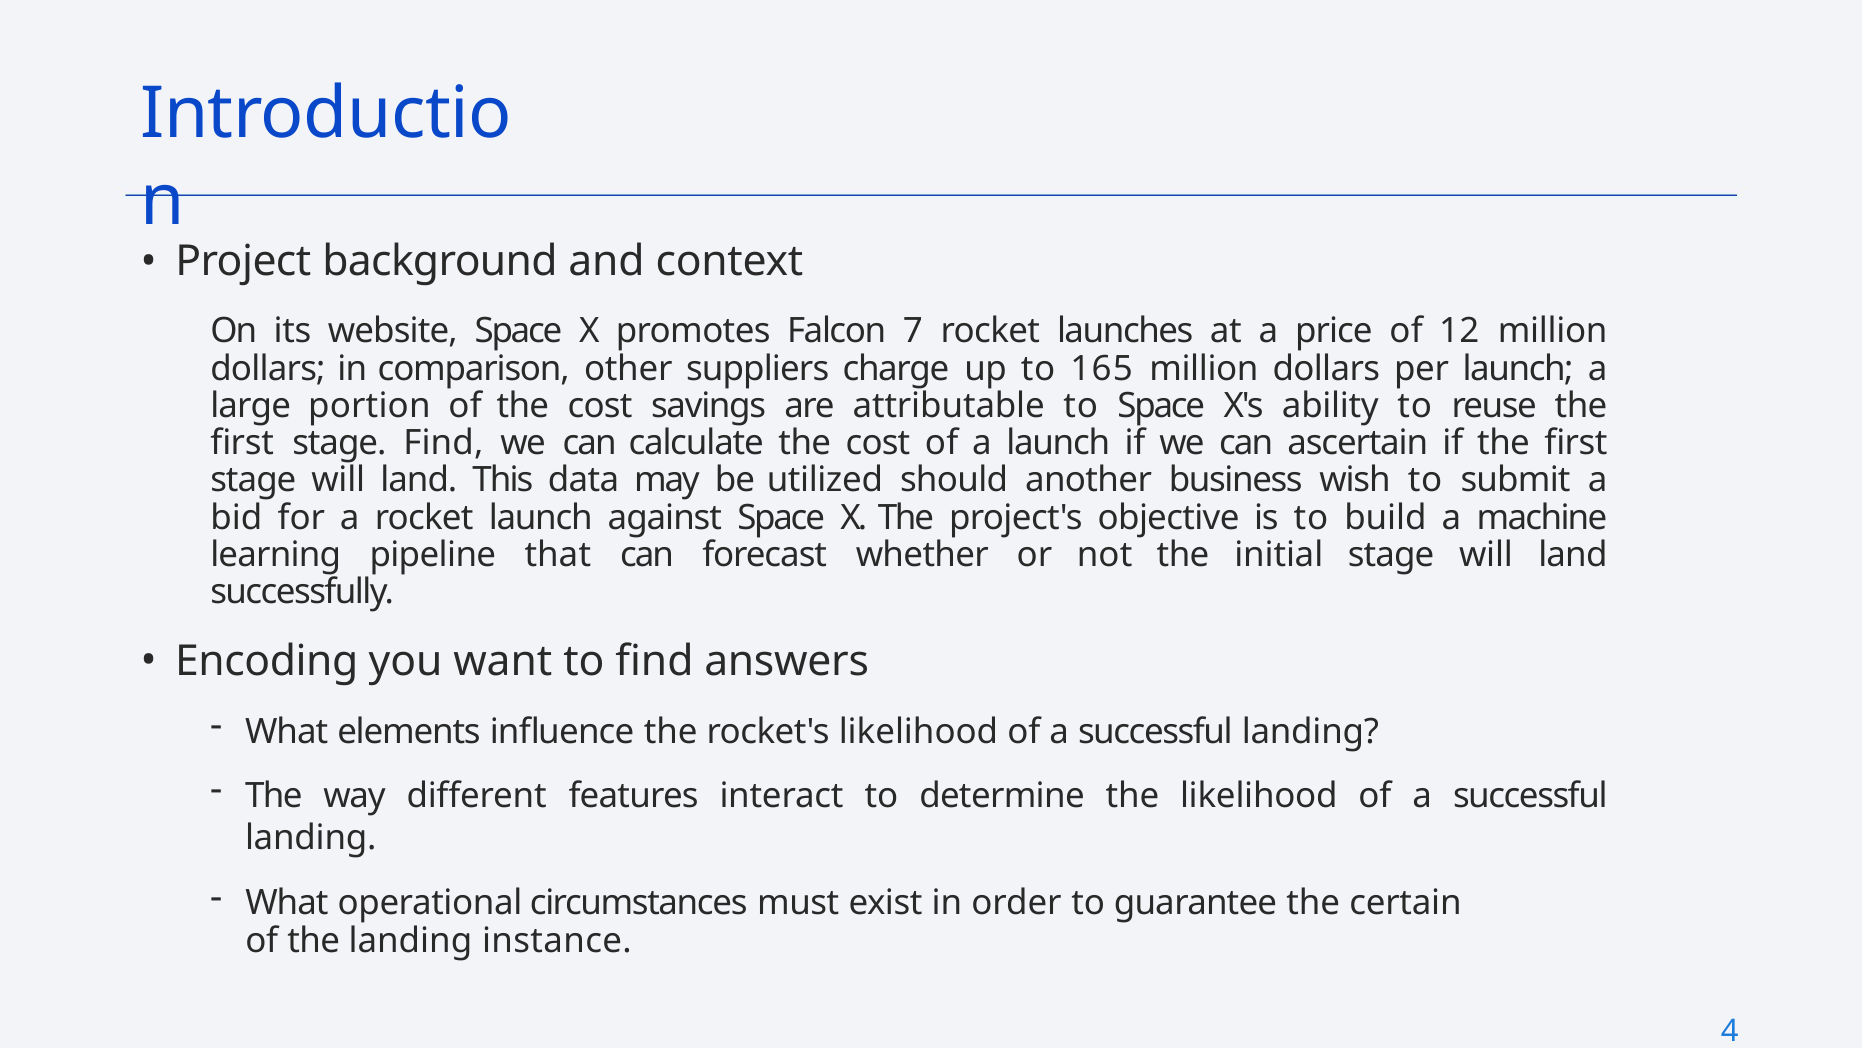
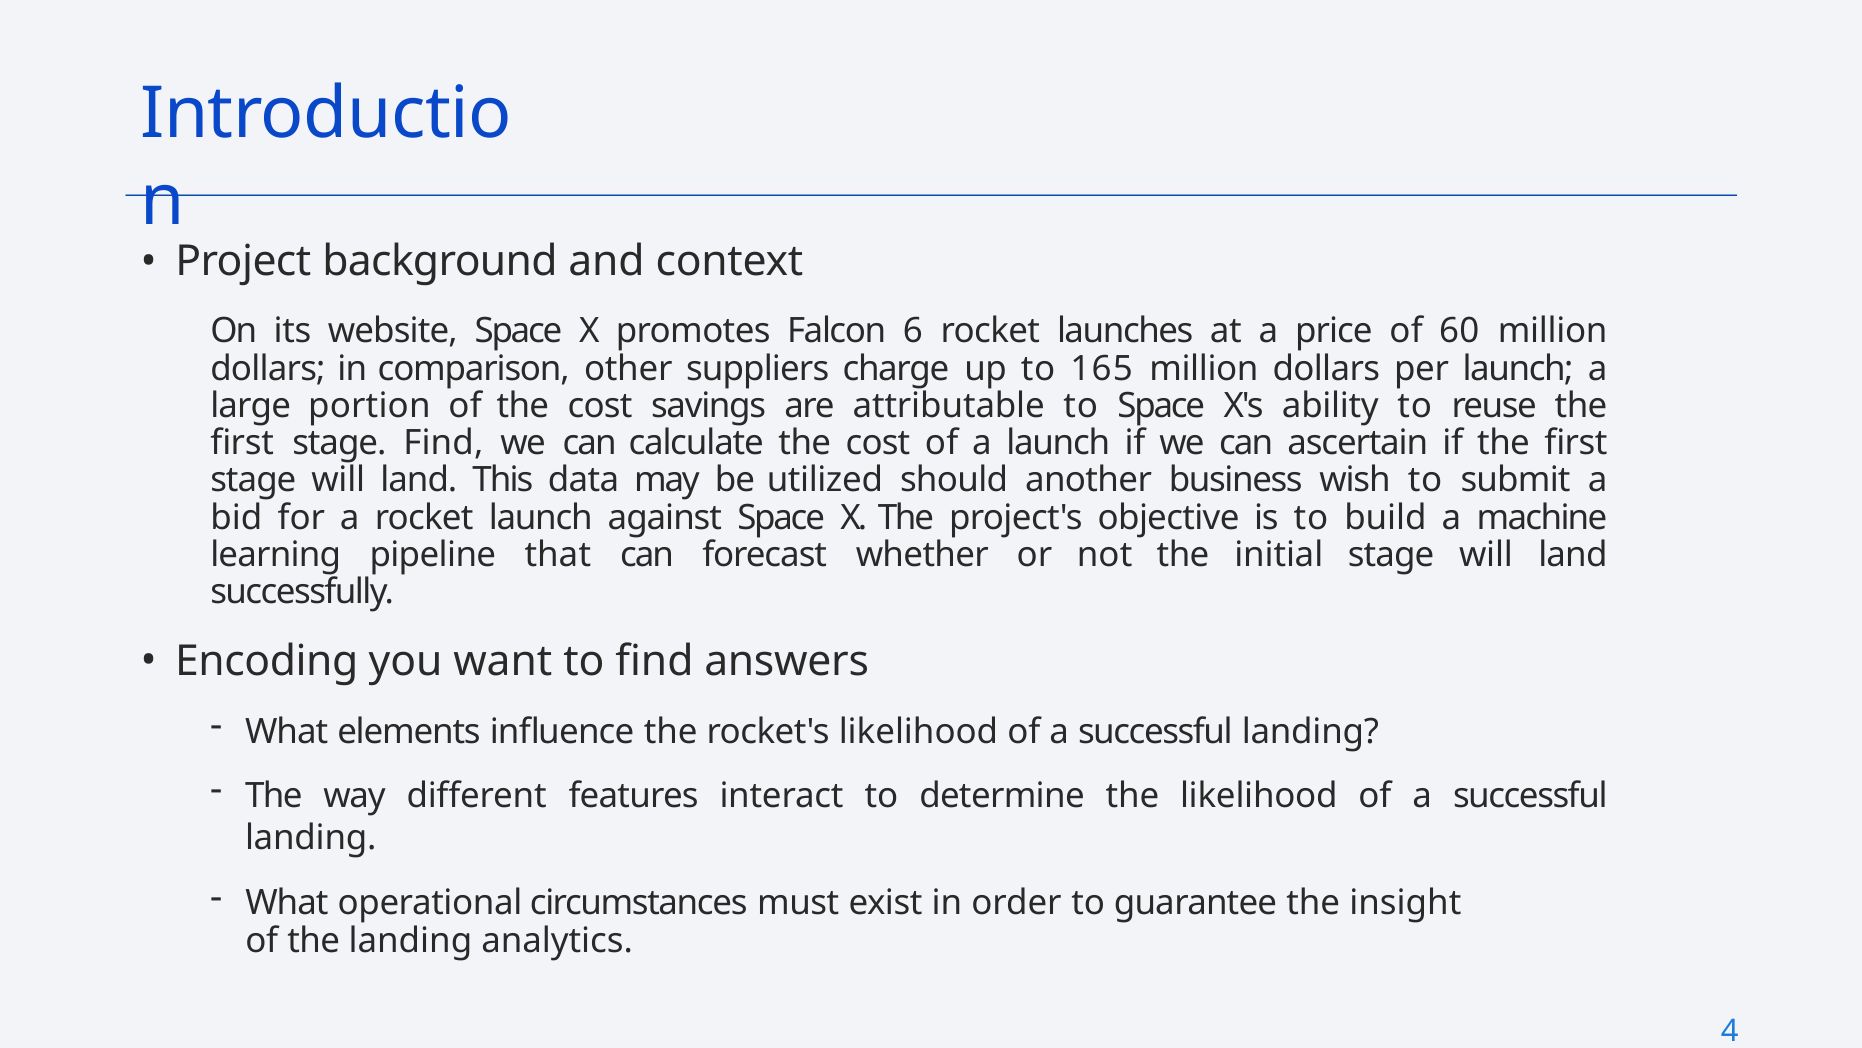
7: 7 -> 6 (913, 331)
12: 12 -> 60 (1459, 331)
certain: certain -> insight (1405, 903)
instance: instance -> analytics (557, 940)
